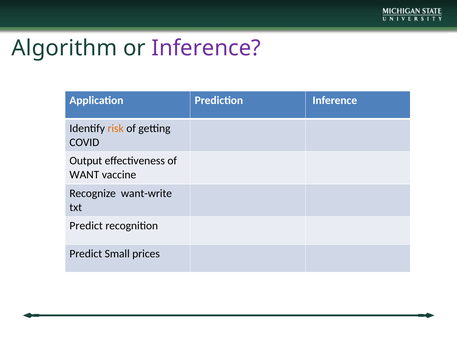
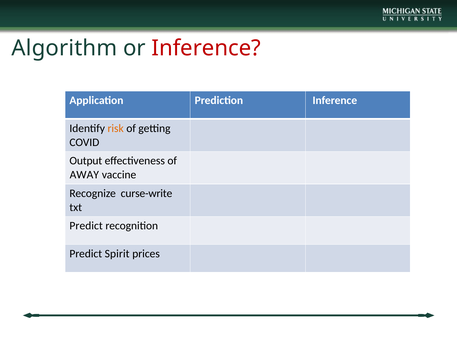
Inference colour: purple -> red (206, 48)
WANT: WANT -> AWAY (84, 175)
want-write: want-write -> curse-write (147, 193)
Small: Small -> Spirit (117, 254)
